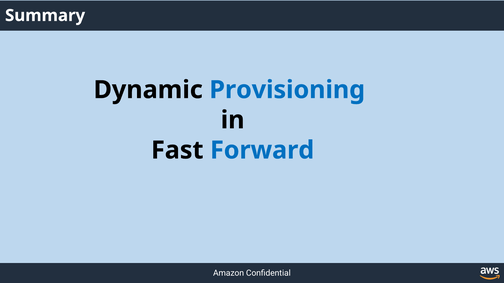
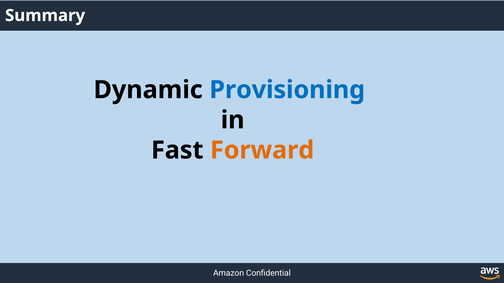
Forward colour: blue -> orange (262, 150)
